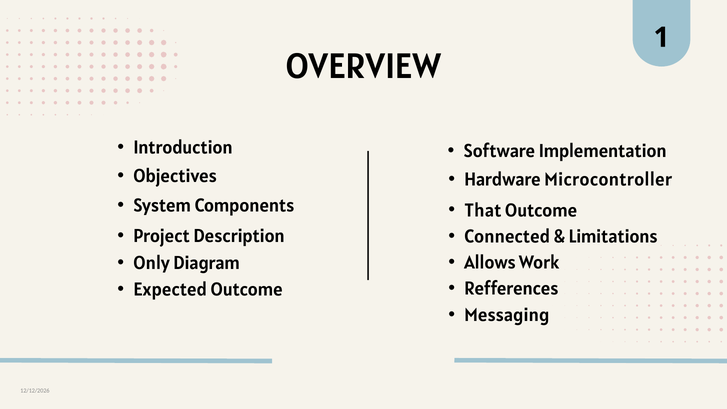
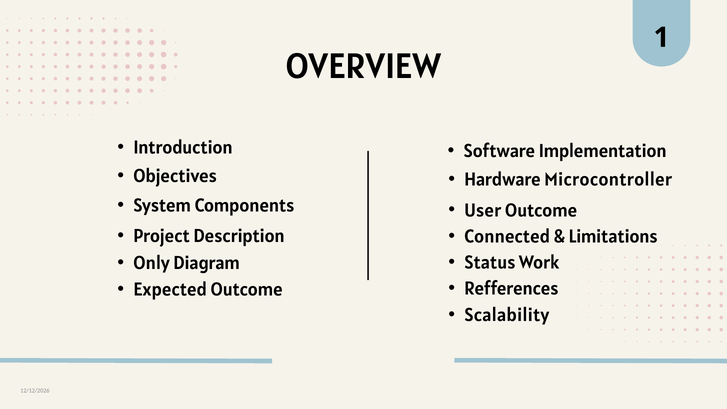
That: That -> User (483, 210)
Allows: Allows -> Status (490, 263)
Messaging: Messaging -> Scalability (507, 315)
